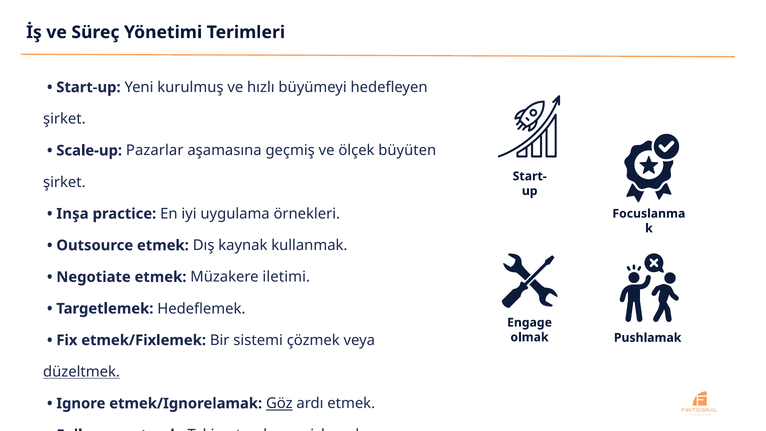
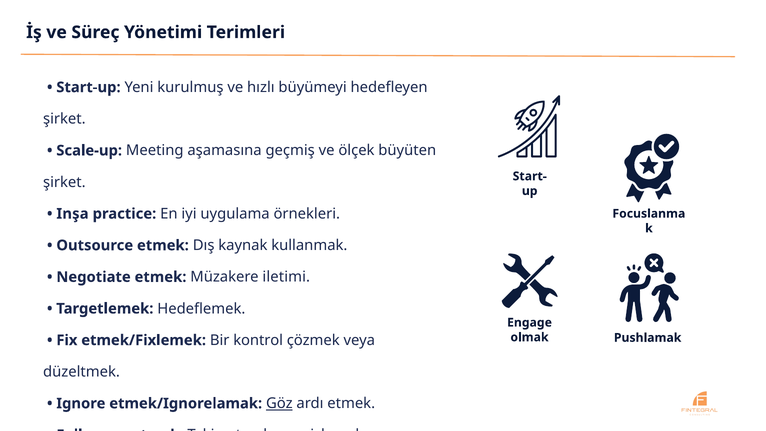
Pazarlar: Pazarlar -> Meeting (155, 151)
sistemi: sistemi -> kontrol (258, 340)
düzeltmek underline: present -> none (81, 372)
